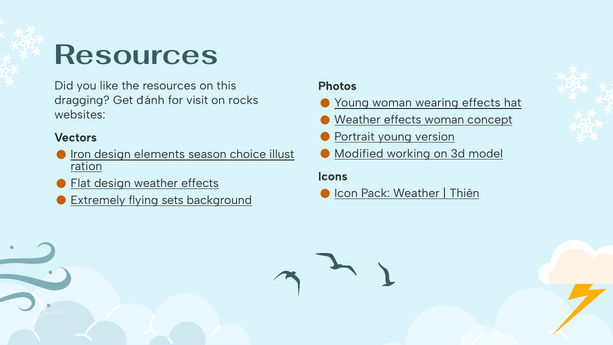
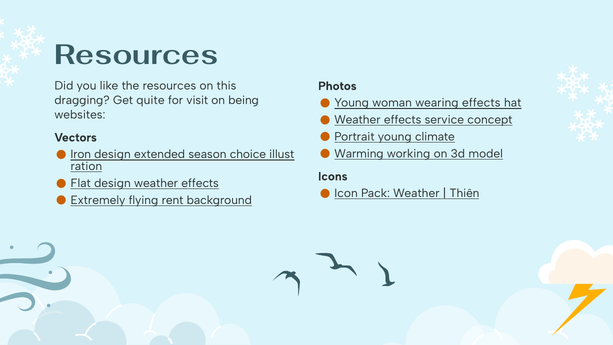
đánh: đánh -> quite (150, 100)
rocks: rocks -> being (244, 100)
effects woman: woman -> service (444, 120)
version: version -> climate (435, 137)
Modified: Modified -> Warming (359, 153)
elements: elements -> extended (160, 154)
sets: sets -> rent (173, 200)
